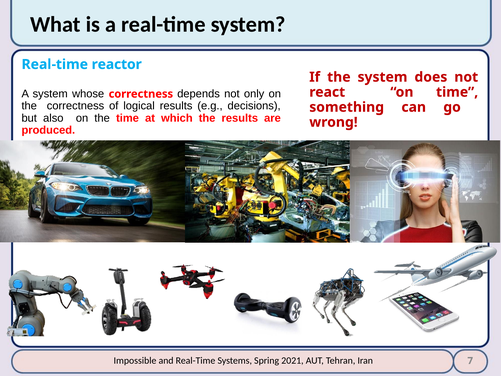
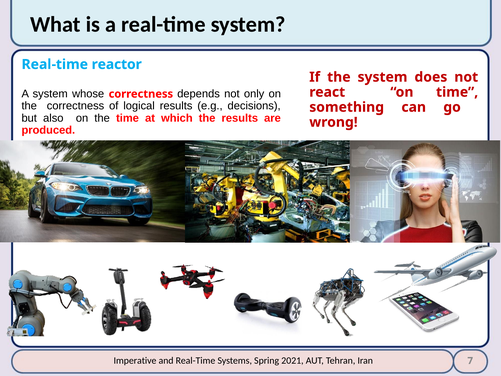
Impossible: Impossible -> Imperative (135, 360)
